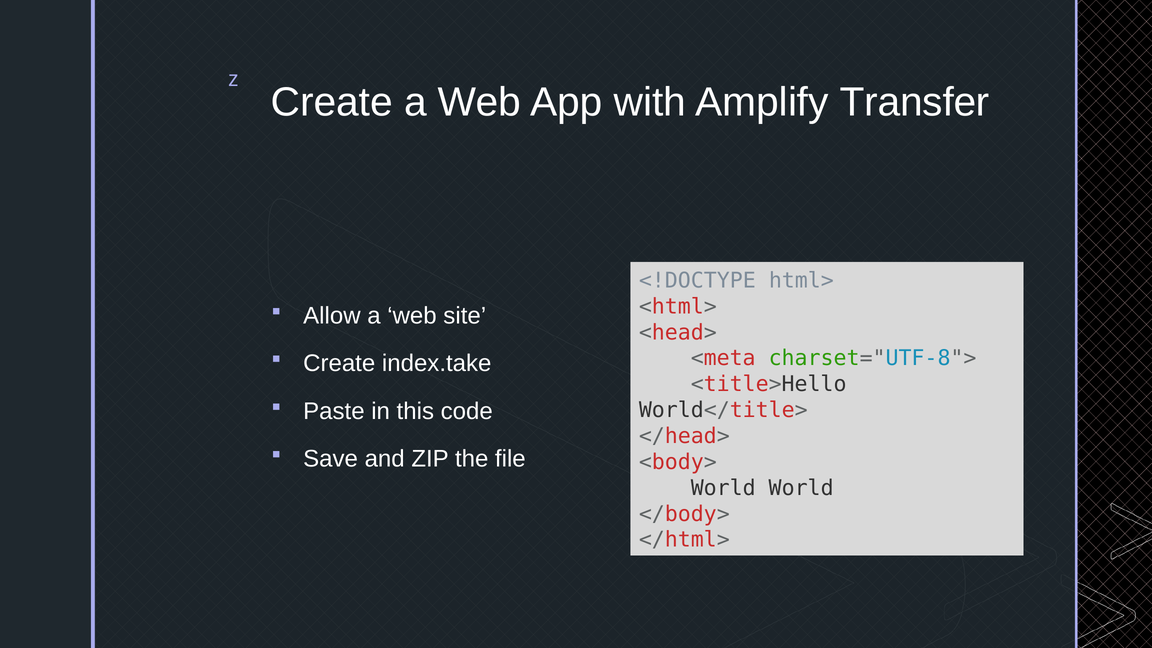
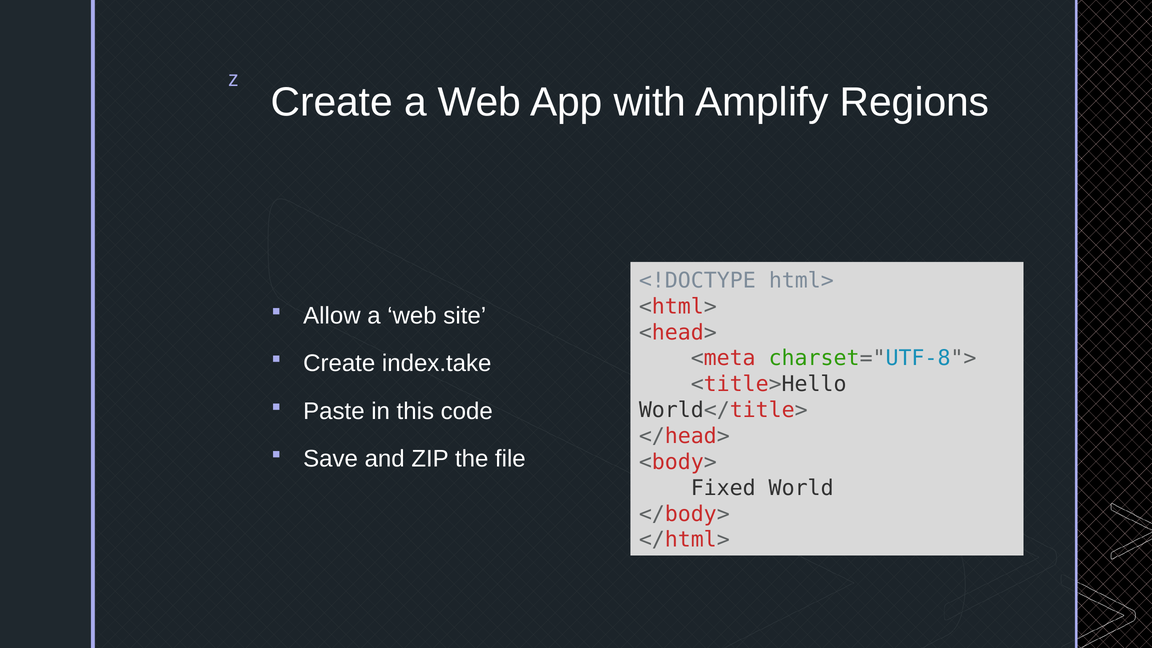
Transfer: Transfer -> Regions (915, 102)
World: World -> Fixed (723, 488)
